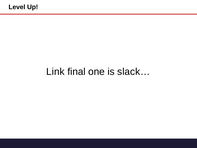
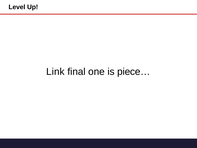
slack…: slack… -> piece… (134, 72)
